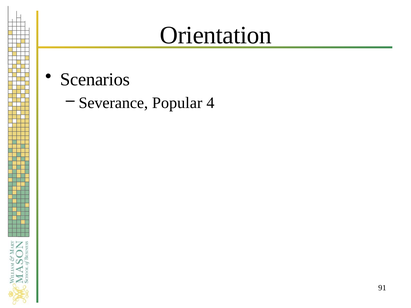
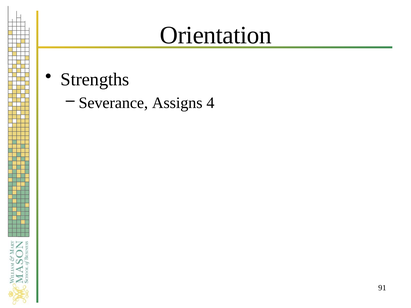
Scenarios: Scenarios -> Strengths (95, 79)
Popular: Popular -> Assigns (177, 103)
